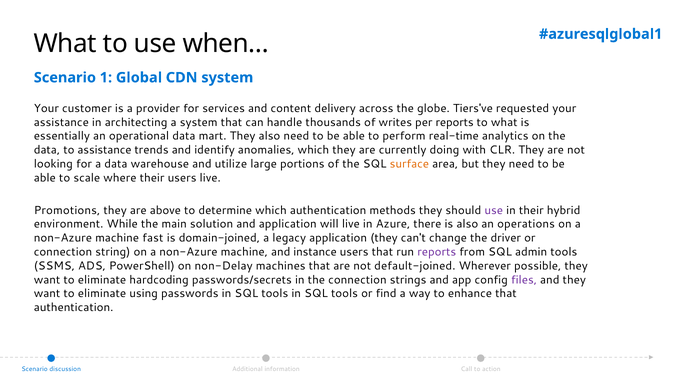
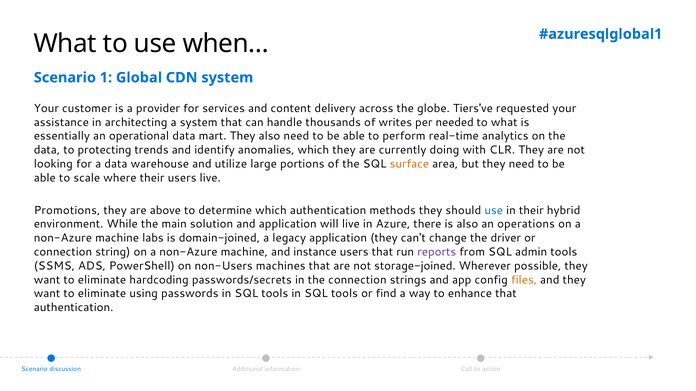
per reports: reports -> needed (455, 122)
to assistance: assistance -> protecting (105, 150)
use colour: purple -> blue (494, 211)
fast: fast -> labs (153, 238)
non-Delay: non-Delay -> non-Users (224, 266)
default-joined: default-joined -> storage-joined (415, 266)
files colour: purple -> orange (524, 280)
